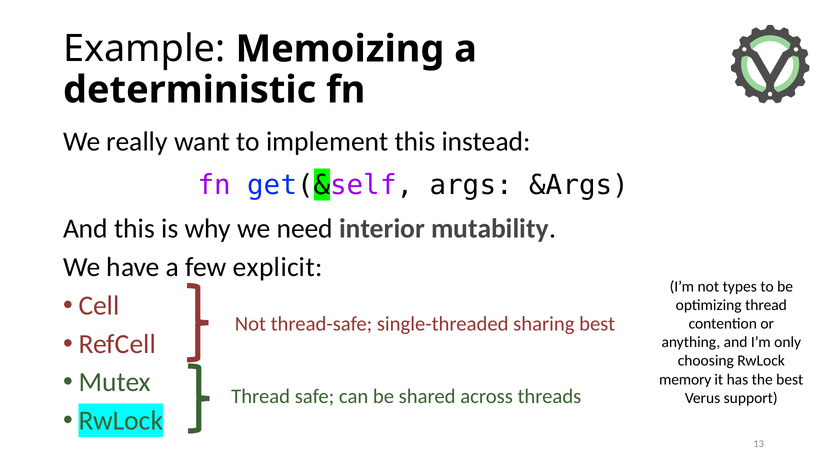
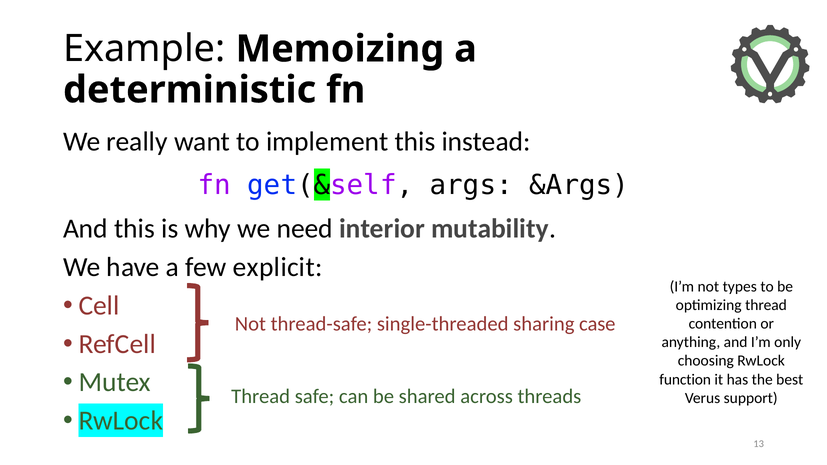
sharing best: best -> case (597, 324)
memory: memory -> function (685, 380)
